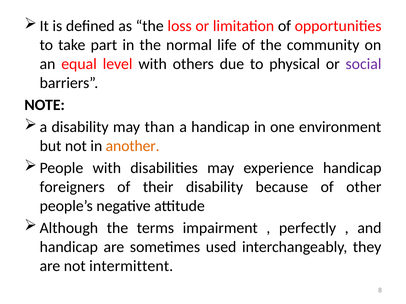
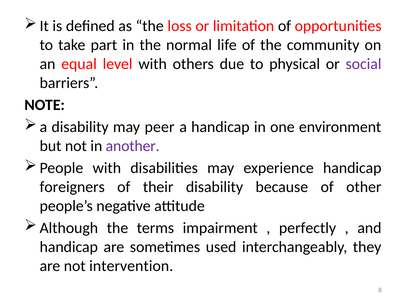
than: than -> peer (160, 127)
another colour: orange -> purple (133, 146)
intermittent: intermittent -> intervention (131, 266)
